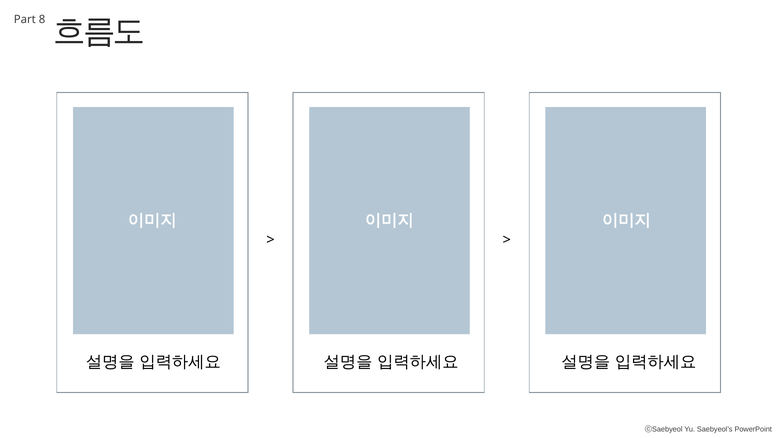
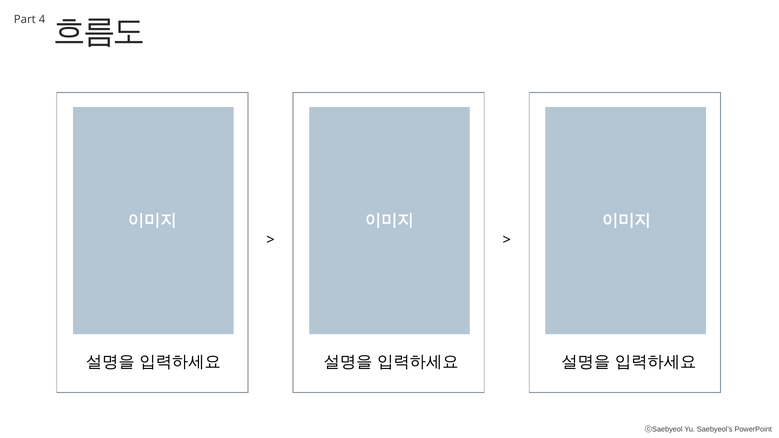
8: 8 -> 4 (42, 20)
